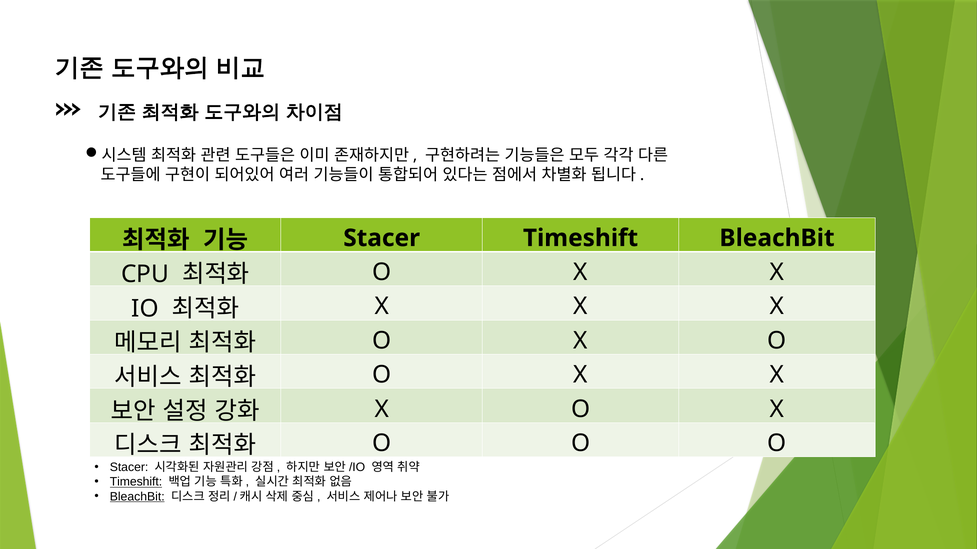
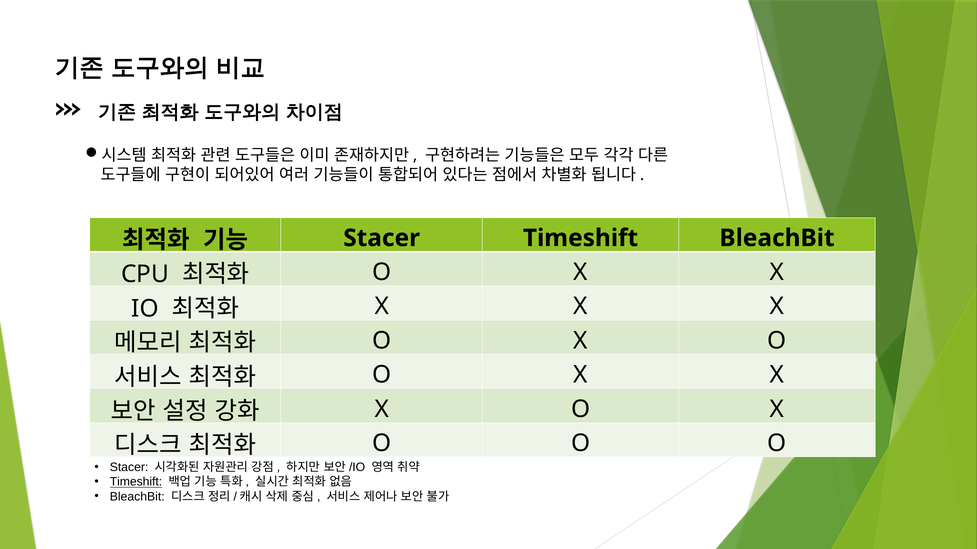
BleachBit underline: present -> none (137, 497)
